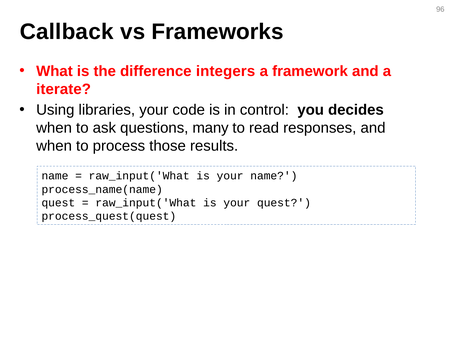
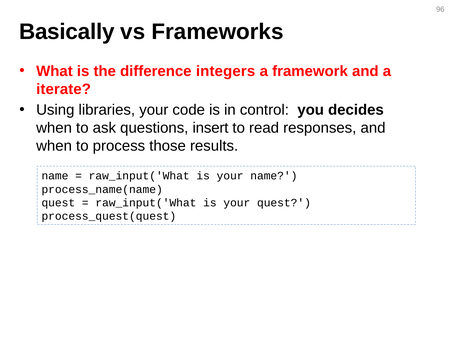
Callback: Callback -> Basically (67, 32)
many: many -> insert (210, 128)
